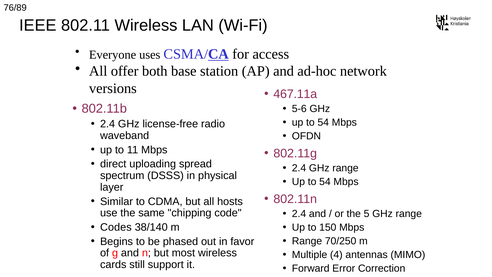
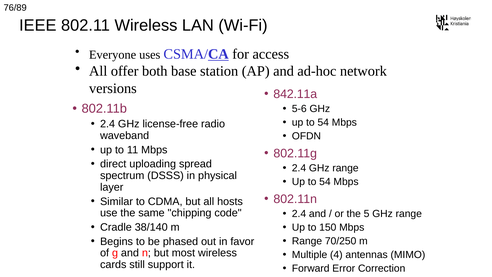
467.11a: 467.11a -> 842.11a (295, 94)
Codes: Codes -> Cradle (116, 227)
